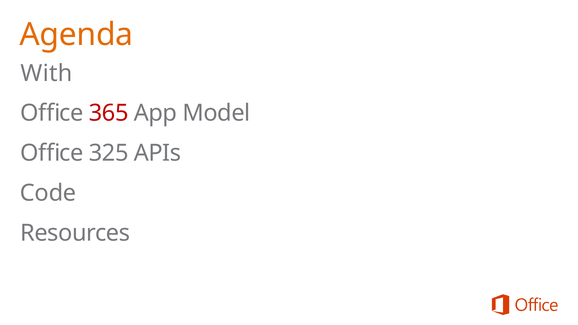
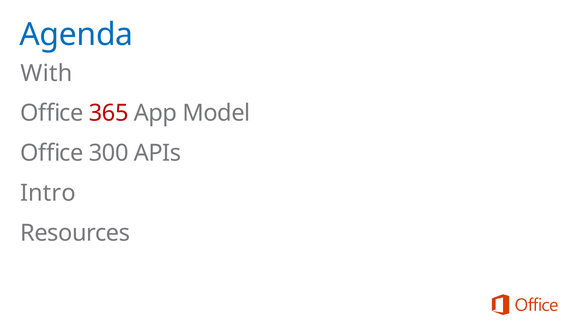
Agenda colour: orange -> blue (76, 35)
325: 325 -> 300 (109, 153)
Code: Code -> Intro (48, 193)
